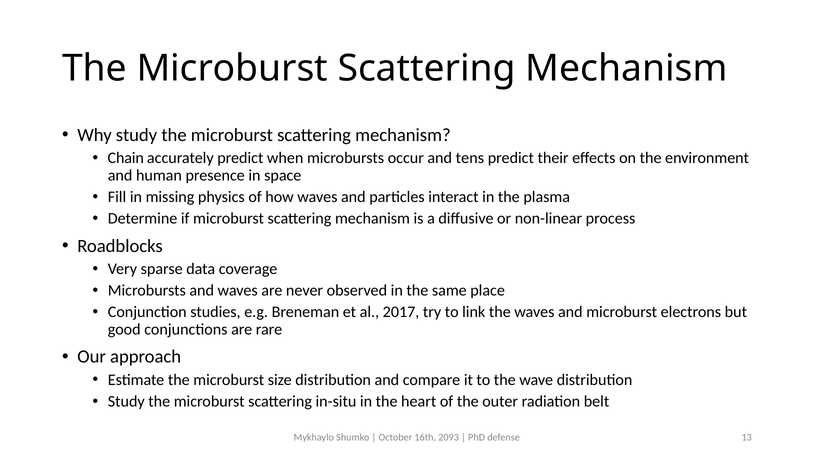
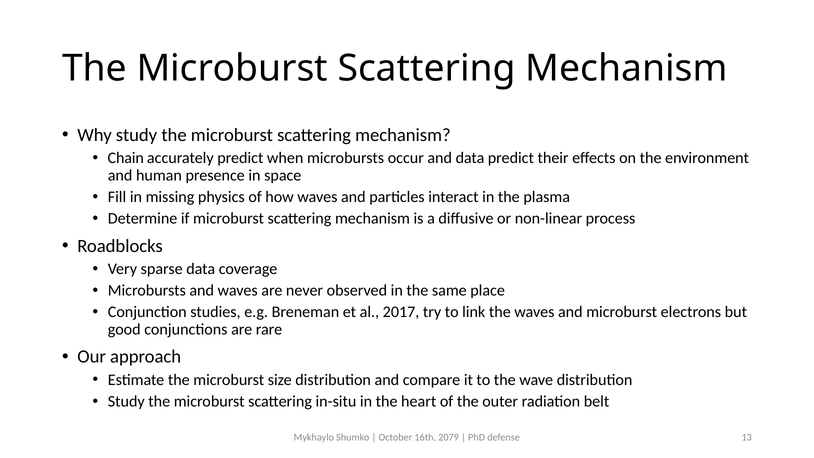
and tens: tens -> data (470, 158)
2093: 2093 -> 2079 (449, 437)
